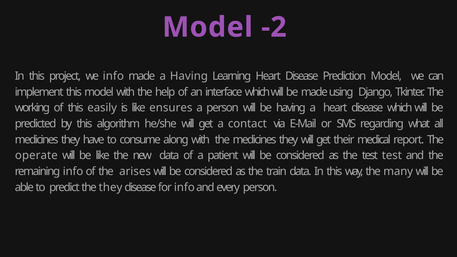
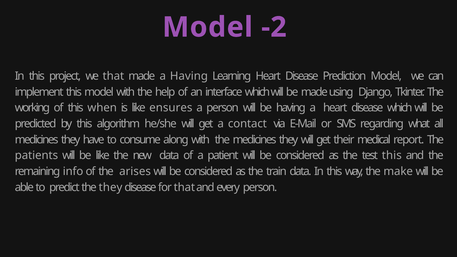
we info: info -> that (113, 76)
easily: easily -> when (102, 108)
operate: operate -> patients (36, 156)
test test: test -> this (392, 156)
many: many -> make (398, 171)
for info: info -> that (184, 187)
